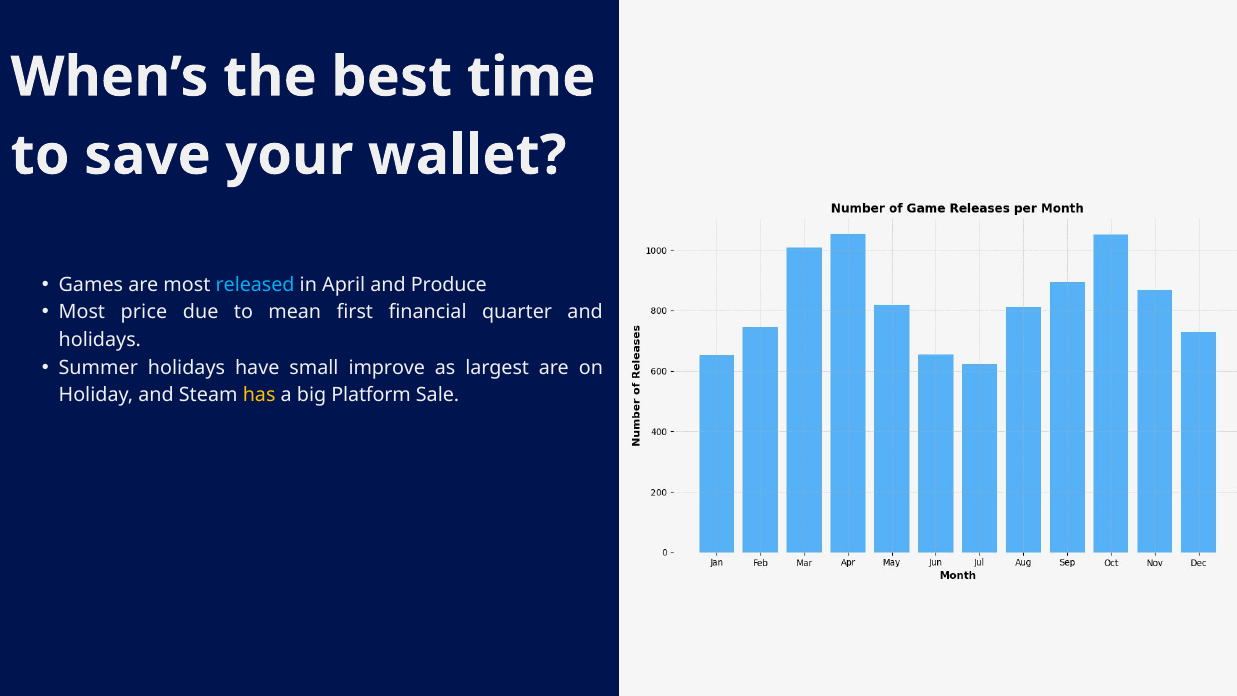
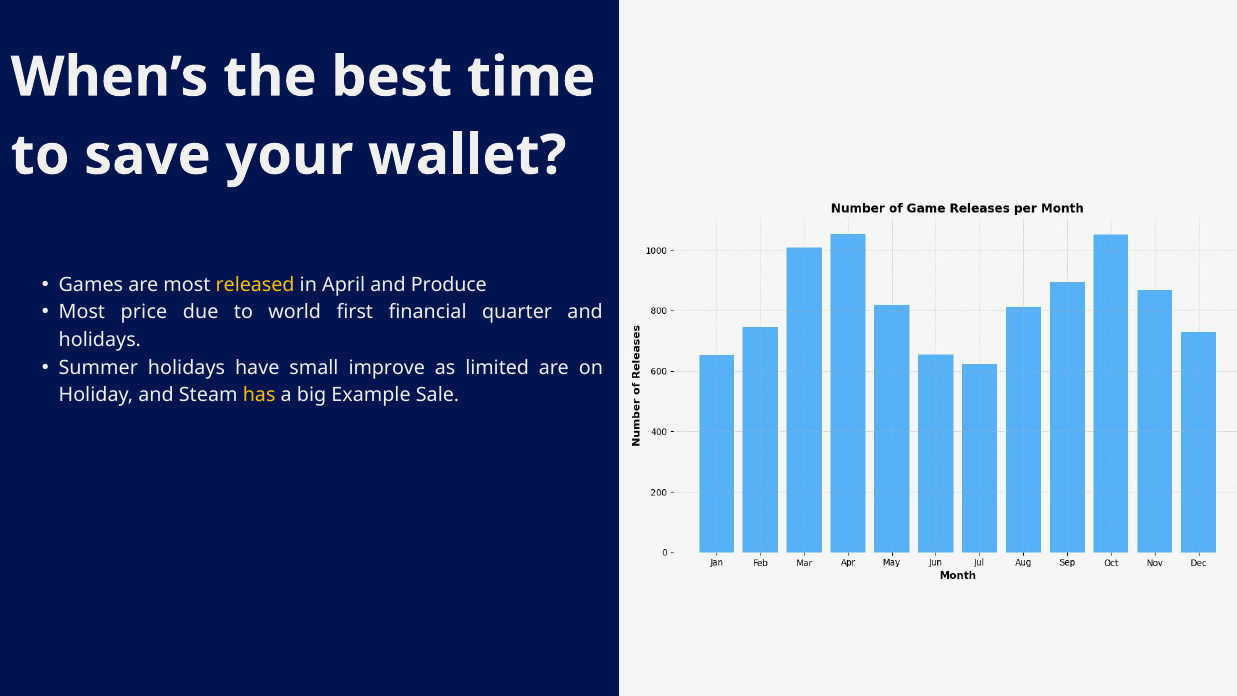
released colour: light blue -> yellow (255, 285)
mean: mean -> world (295, 312)
largest: largest -> limited (497, 368)
Platform: Platform -> Example (371, 395)
